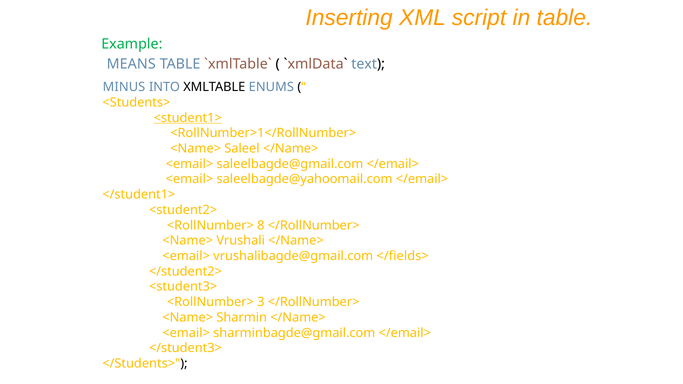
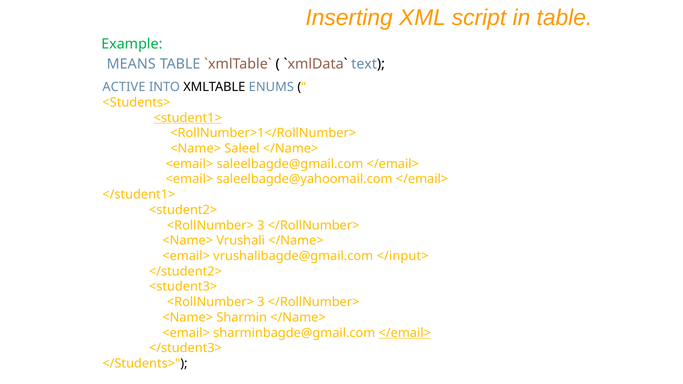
MINUS: MINUS -> ACTIVE (124, 87)
8: 8 -> 3 (261, 225)
</fields>: </fields> -> </input> (403, 256)
</email> underline: none -> present (405, 333)
